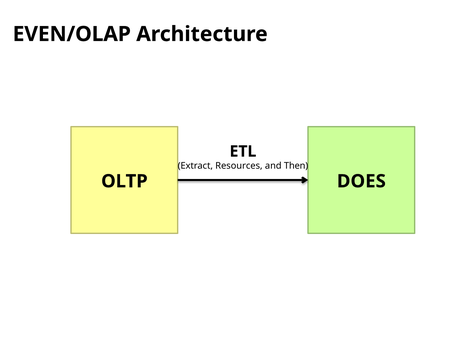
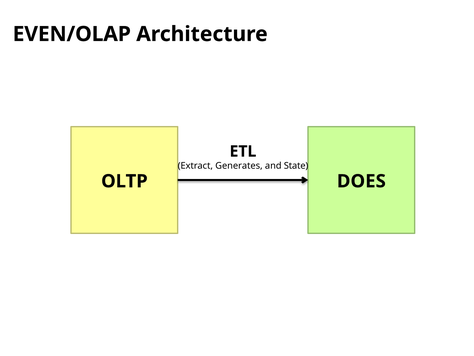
Resources: Resources -> Generates (239, 166)
Then: Then -> State (296, 166)
